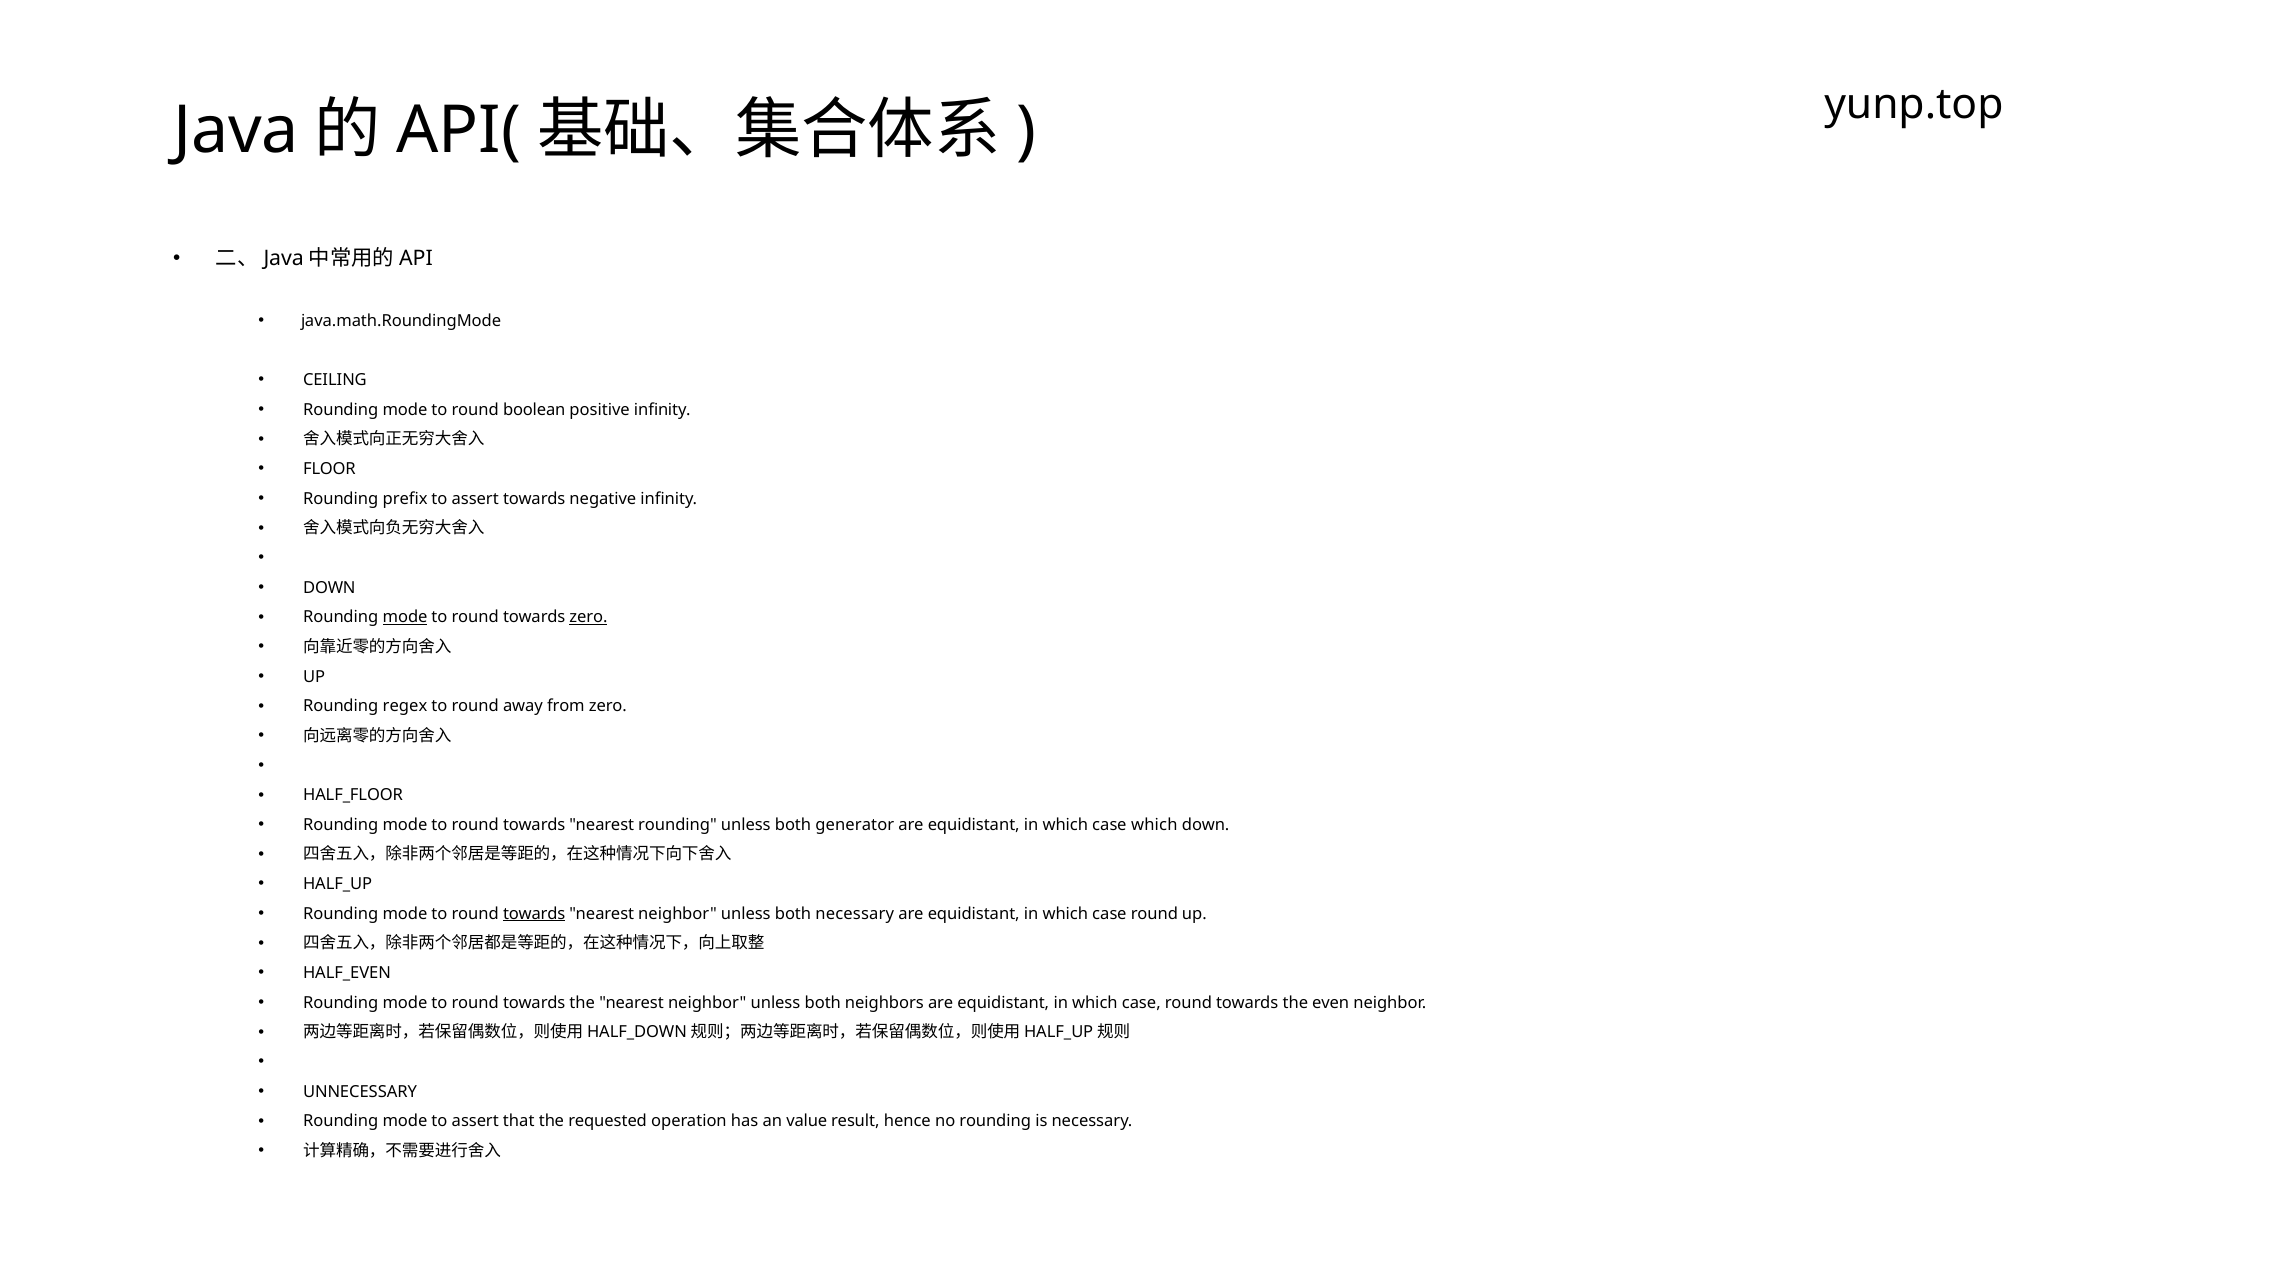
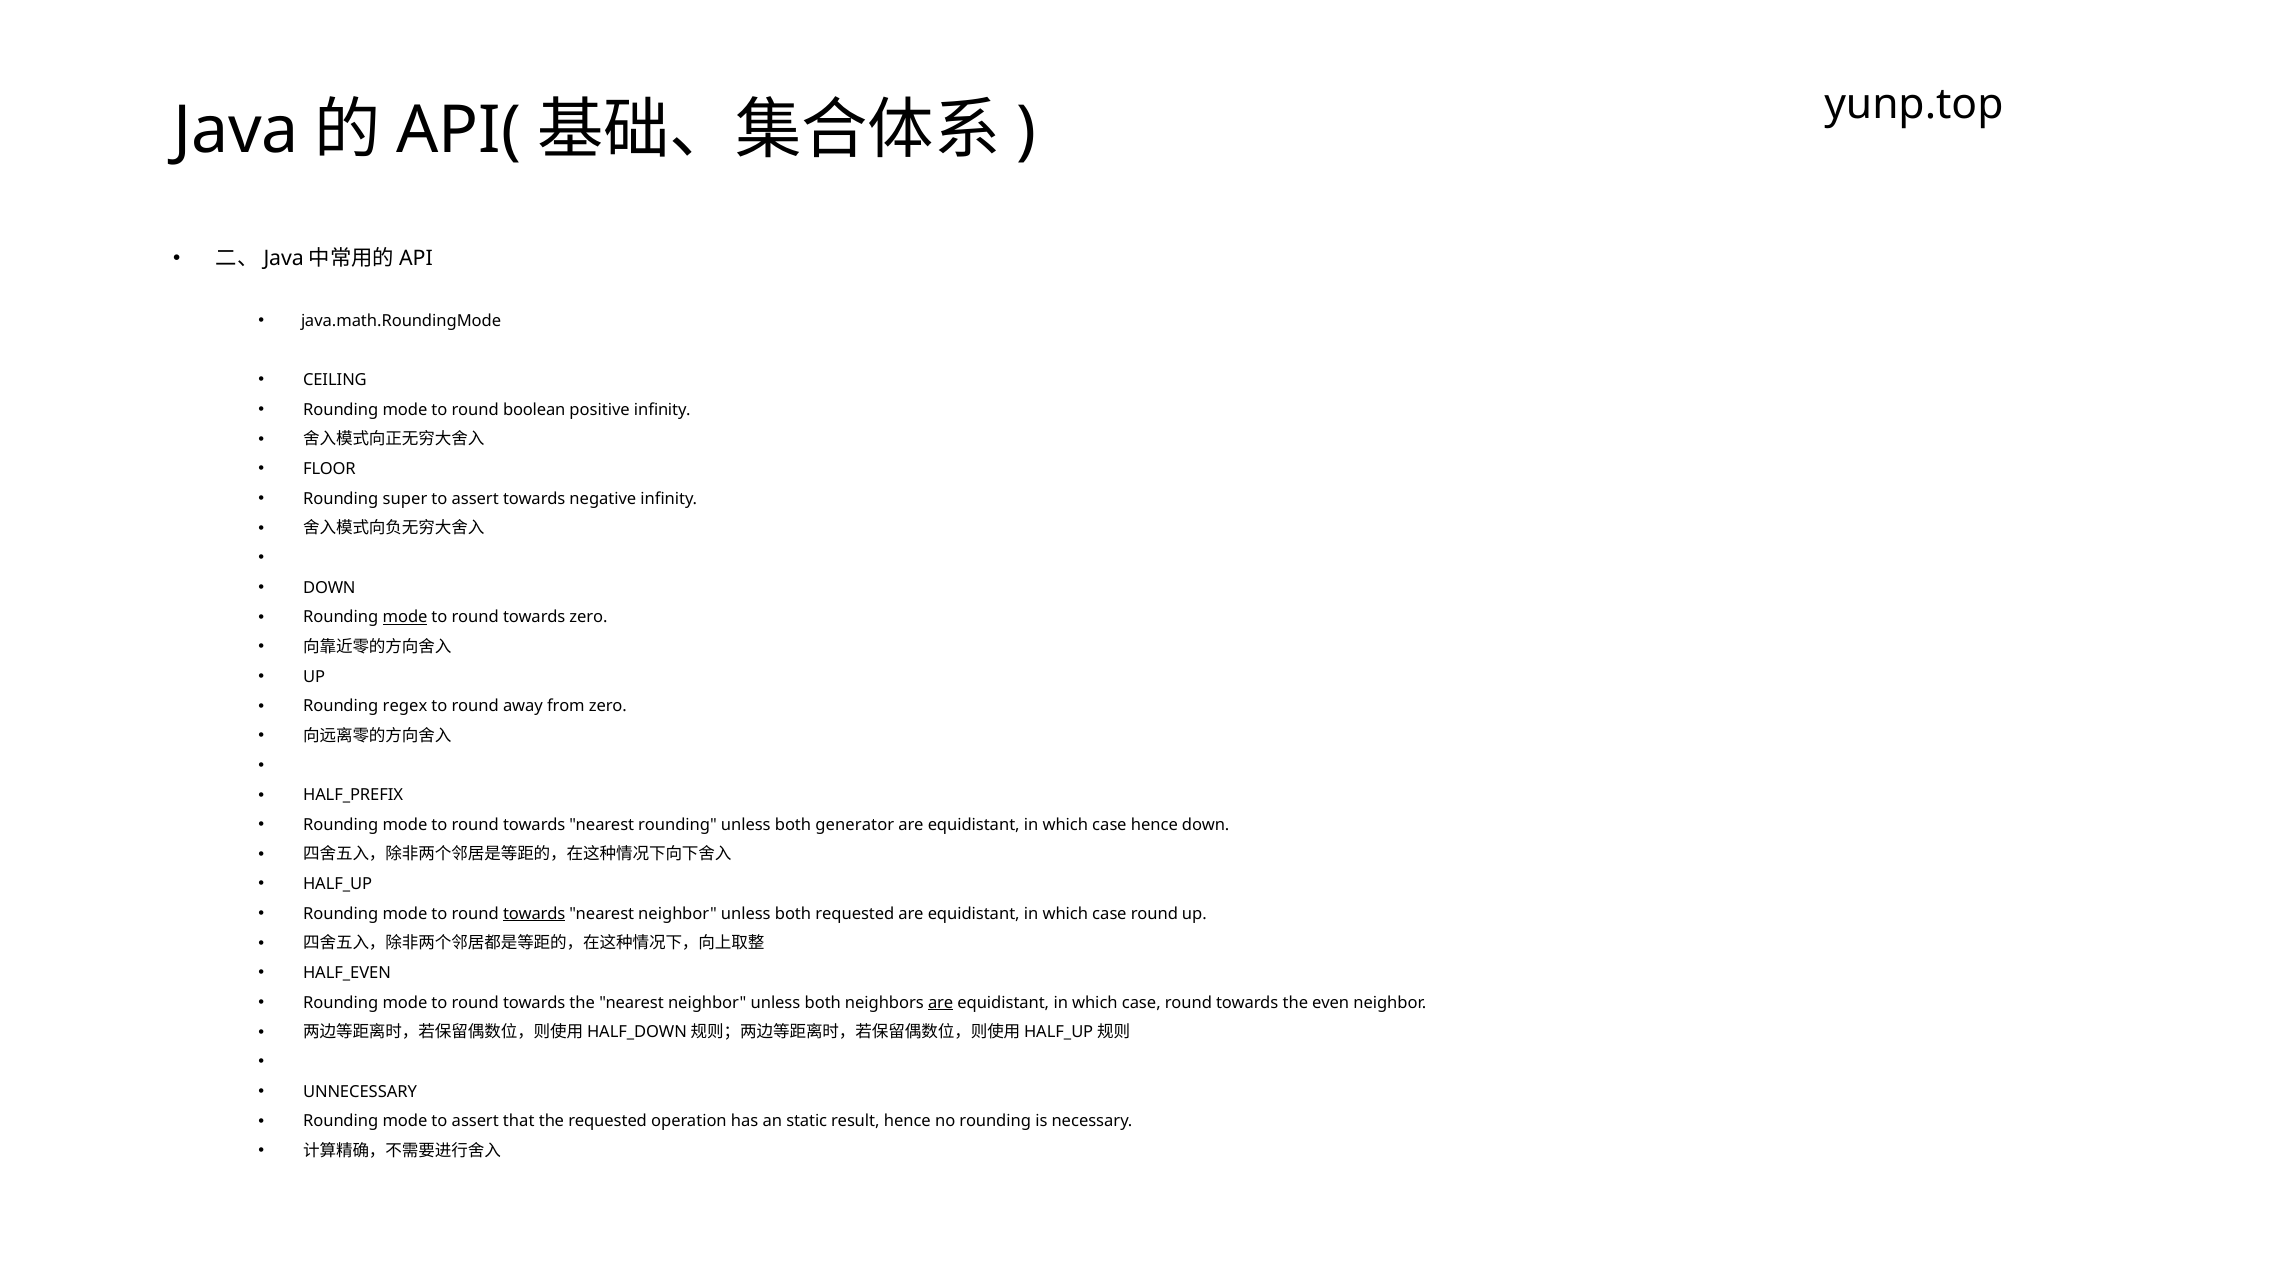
prefix: prefix -> super (405, 499)
zero underline: present -> none (589, 617)
HALF_FLOOR: HALF_FLOOR -> HALF_PREFIX (353, 795)
case which: which -> hence (1154, 825)
both necessary: necessary -> requested (855, 914)
are underline: none -> present (941, 1003)
value: value -> static (807, 1121)
